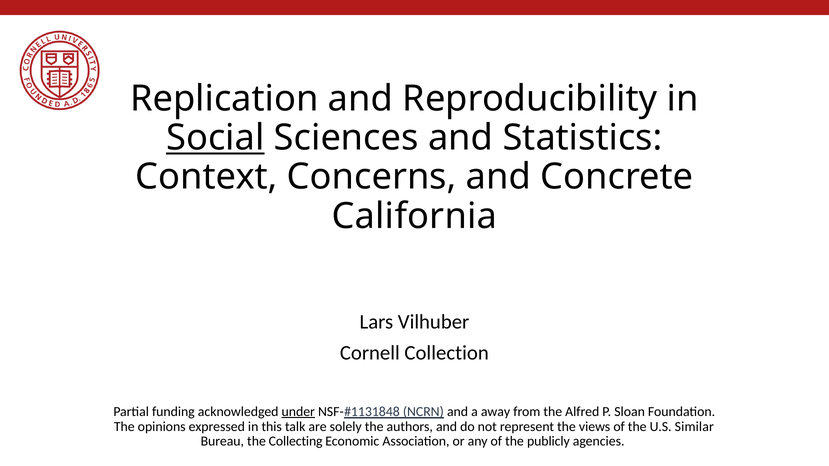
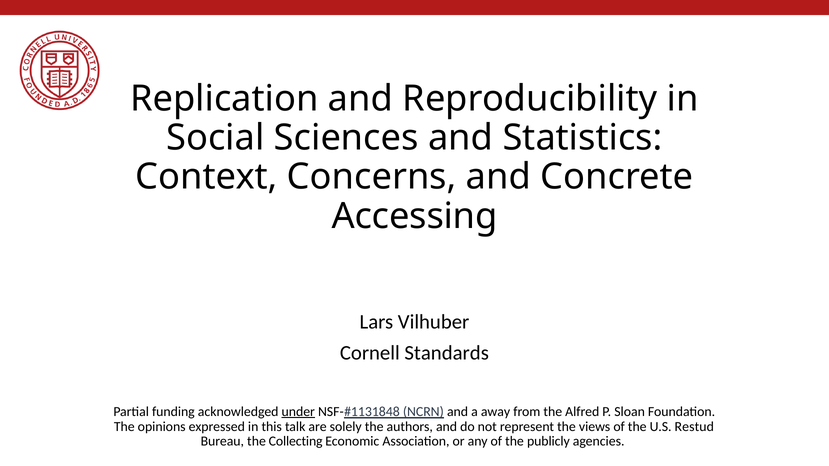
Social underline: present -> none (215, 138)
California: California -> Accessing (415, 216)
Collection: Collection -> Standards (447, 353)
Similar: Similar -> Restud (694, 427)
